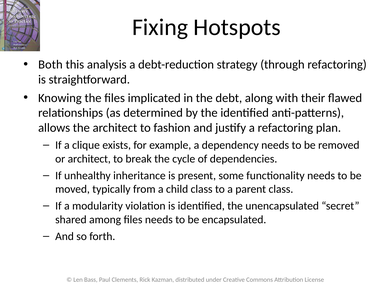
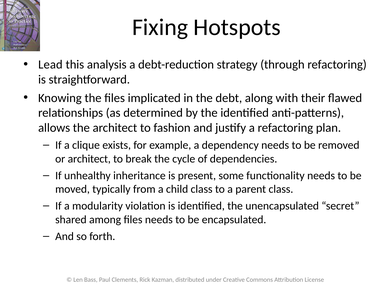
Both: Both -> Lead (50, 65)
